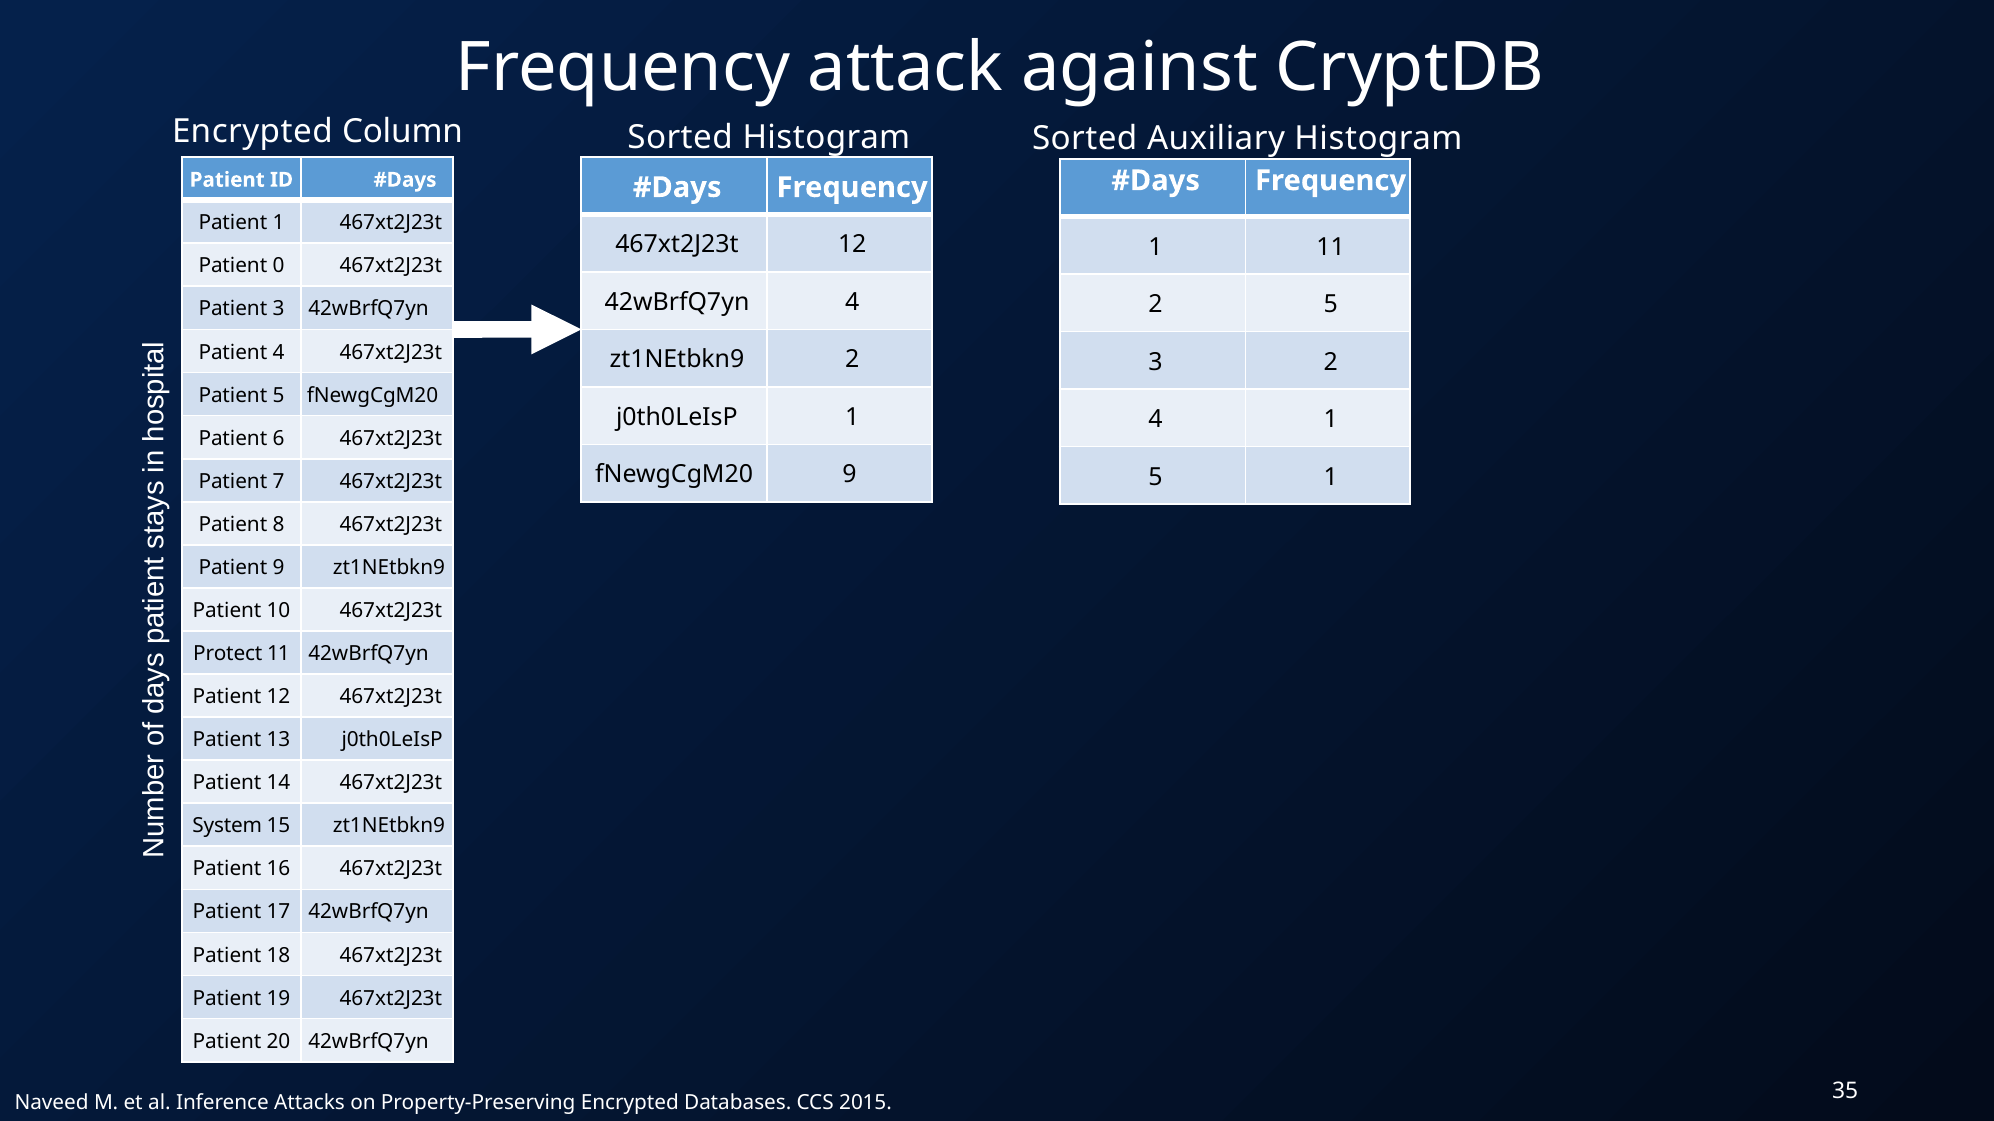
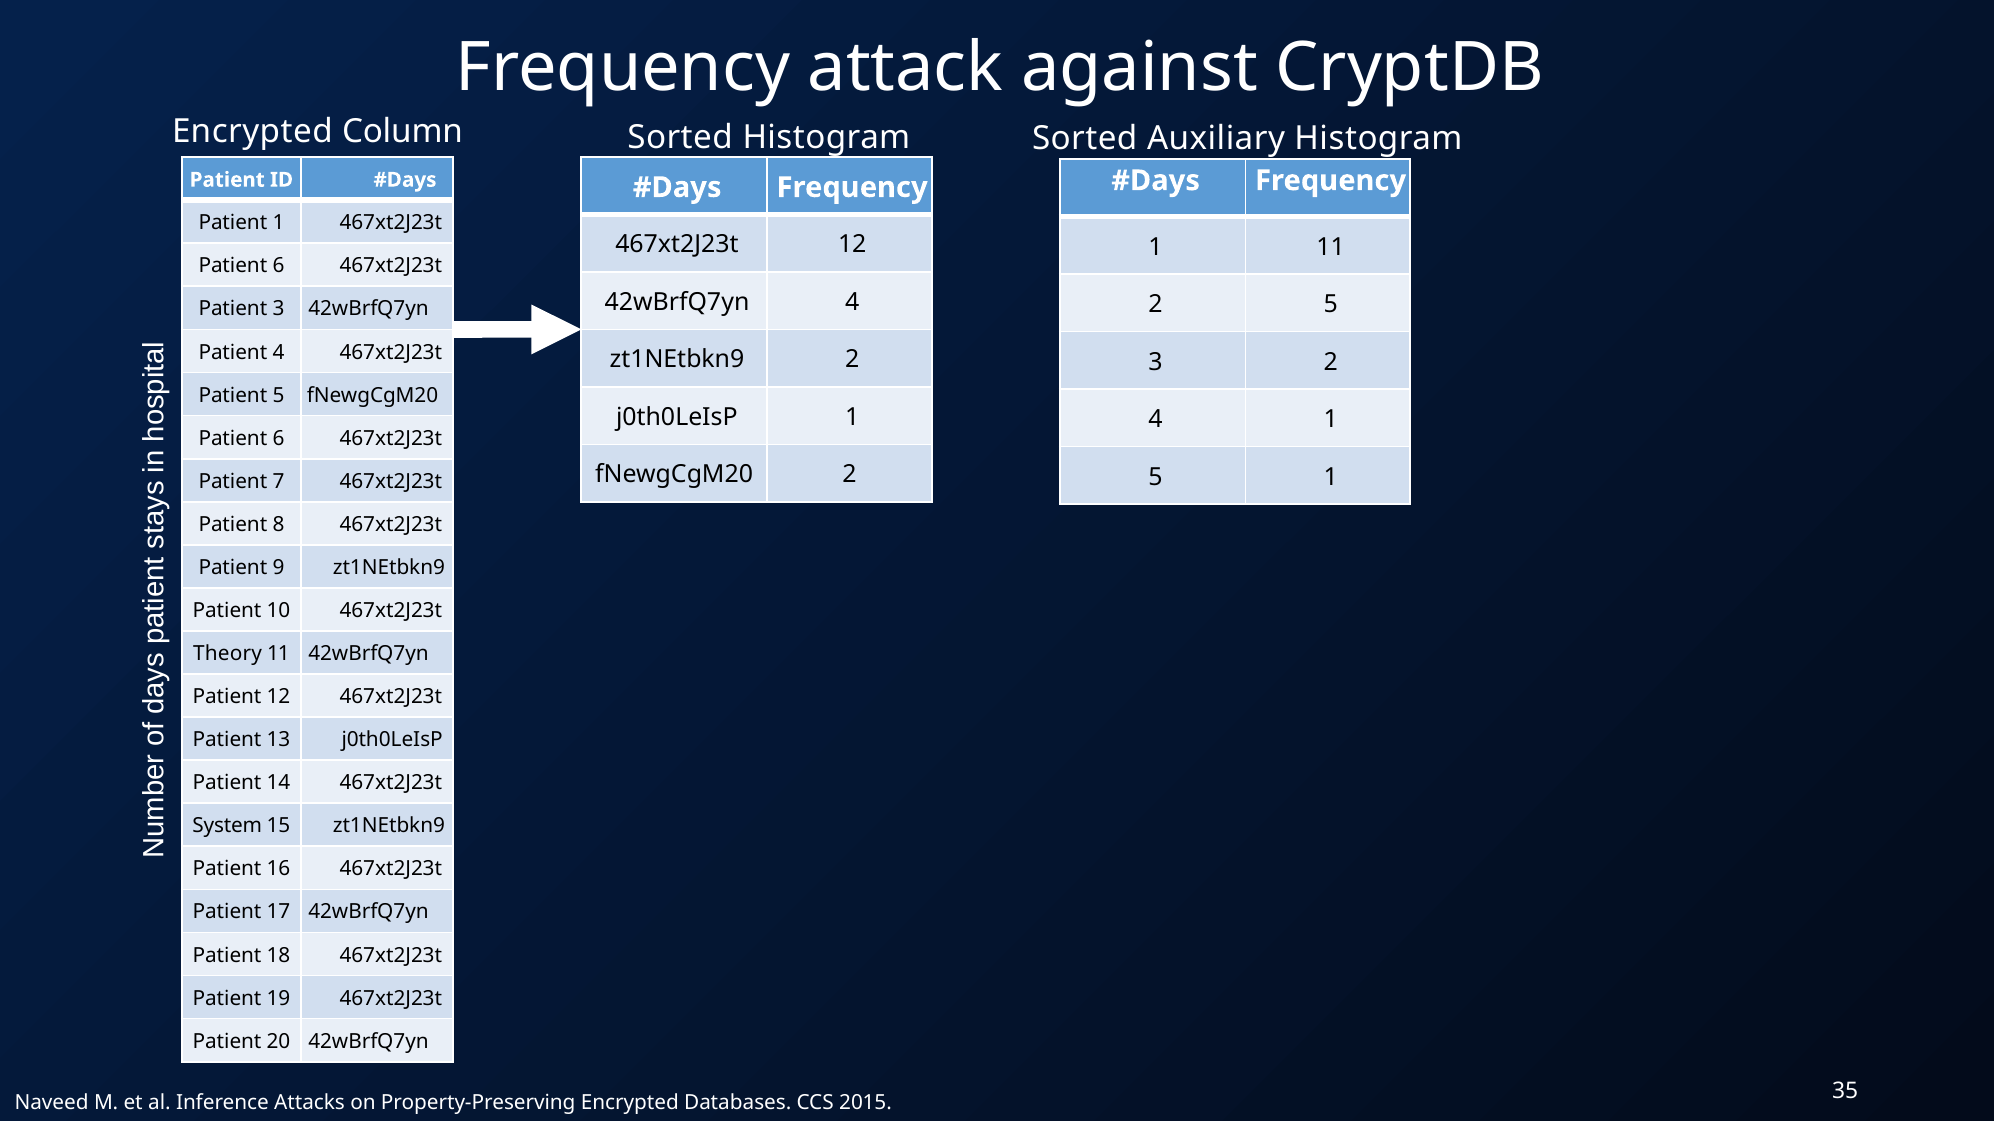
0: 0 -> 6 (278, 266)
fNewgCgM20 9: 9 -> 2 (849, 475)
Protect: Protect -> Theory (228, 654)
